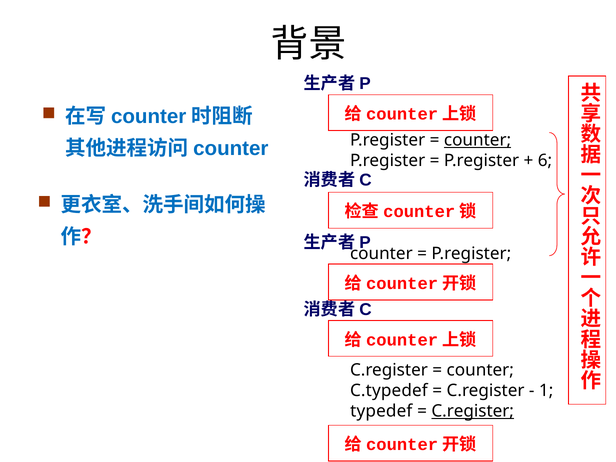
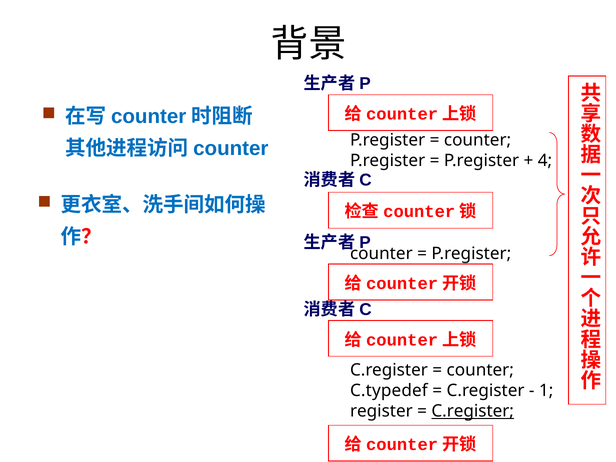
counter underline: present -> none (478, 140)
6: 6 -> 4 (545, 160)
typedef: typedef -> register (381, 411)
